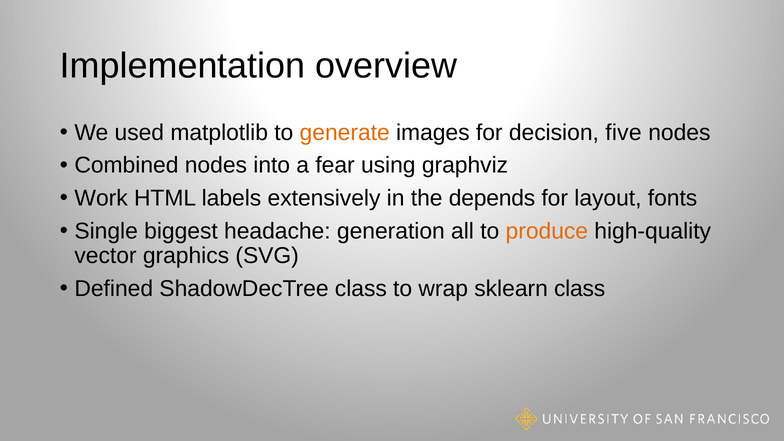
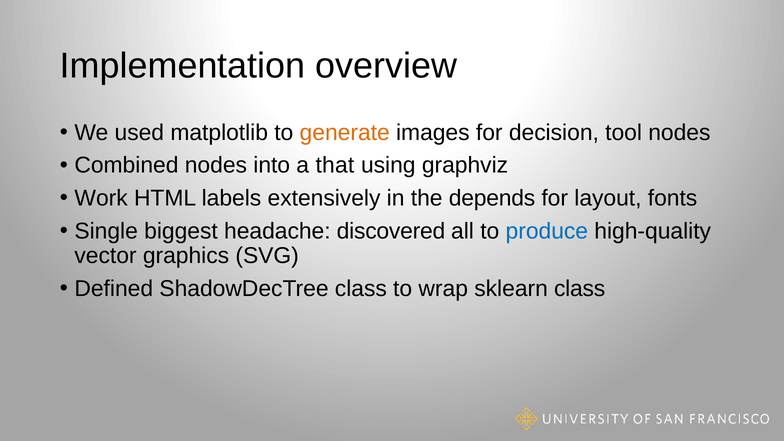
five: five -> tool (624, 133)
fear: fear -> that (335, 165)
generation: generation -> discovered (391, 231)
produce colour: orange -> blue (547, 231)
